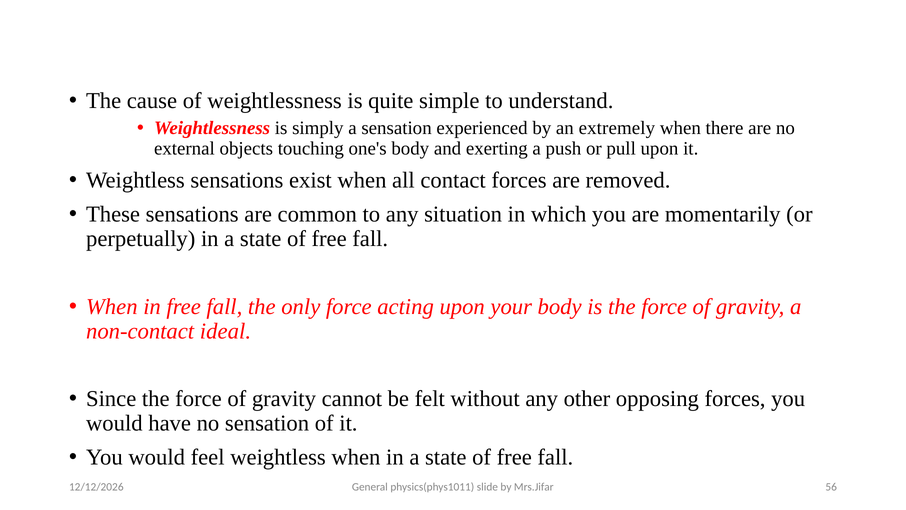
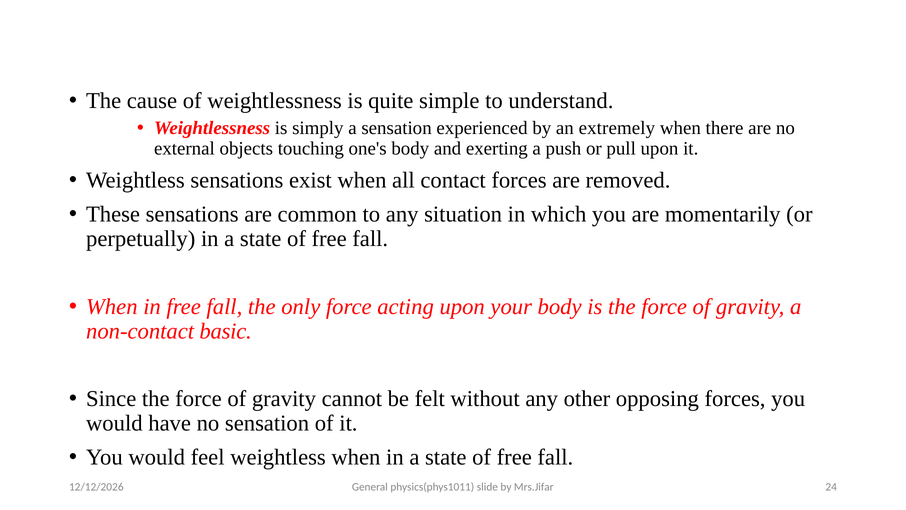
ideal: ideal -> basic (226, 331)
56: 56 -> 24 (831, 487)
